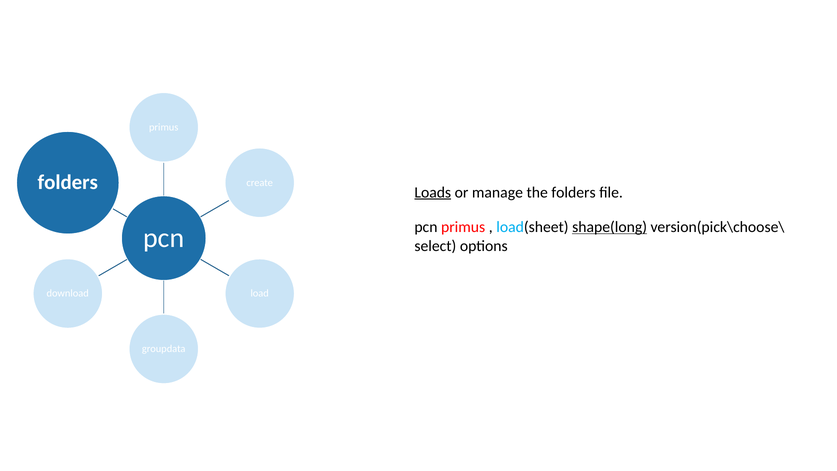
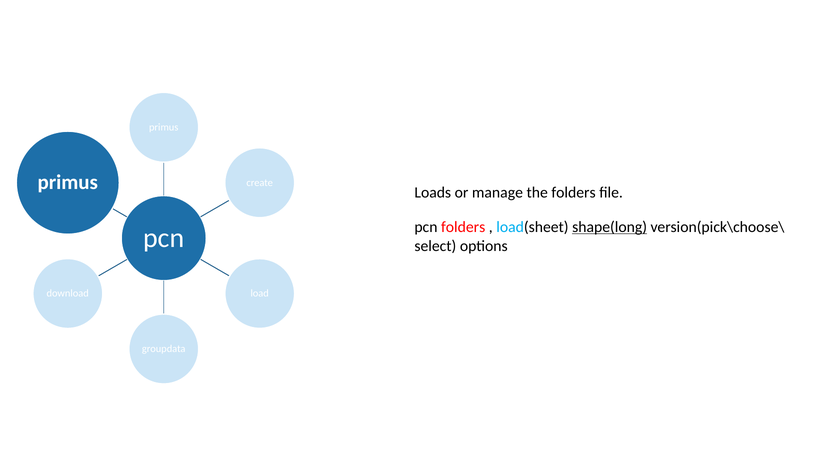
folders: folders -> primus (68, 183)
Loads underline: present -> none (433, 192)
primus: primus -> folders (463, 227)
